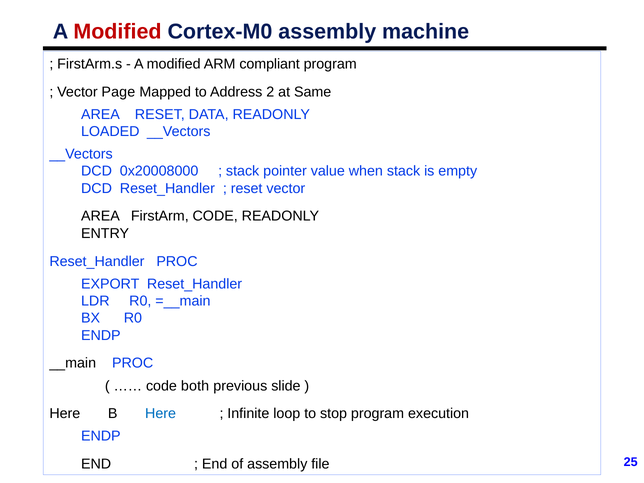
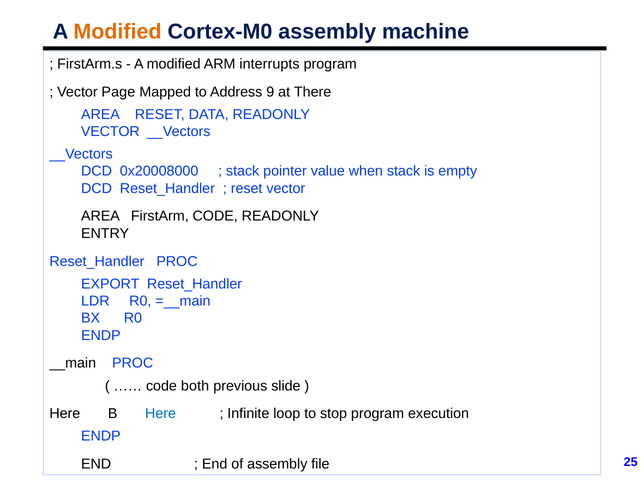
Modified colour: red -> orange (117, 32)
compliant: compliant -> interrupts (270, 64)
2: 2 -> 9 (270, 92)
Same: Same -> There (313, 92)
LOADED: LOADED -> VECTOR (110, 132)
